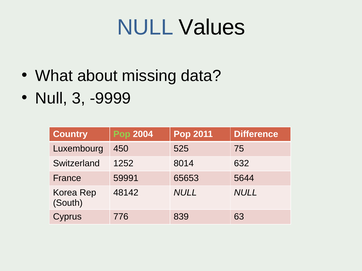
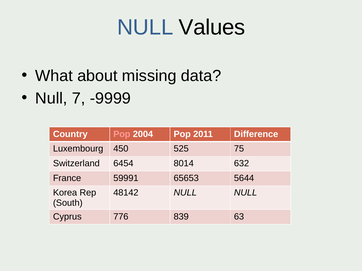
3: 3 -> 7 (79, 98)
Pop colour: light green -> pink (122, 134)
1252: 1252 -> 6454 (123, 164)
